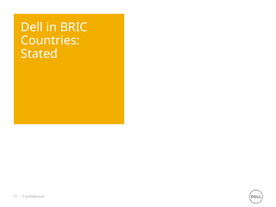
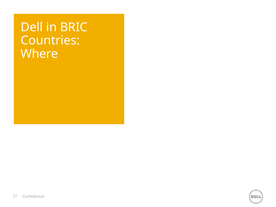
Stated: Stated -> Where (39, 54)
